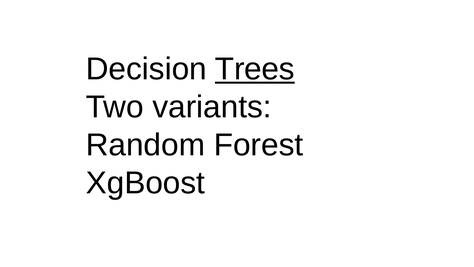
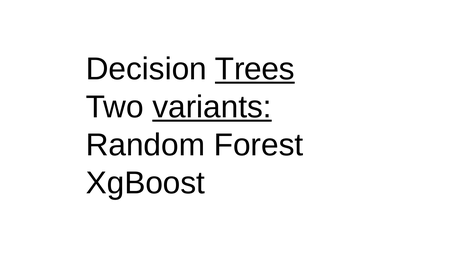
variants underline: none -> present (212, 107)
